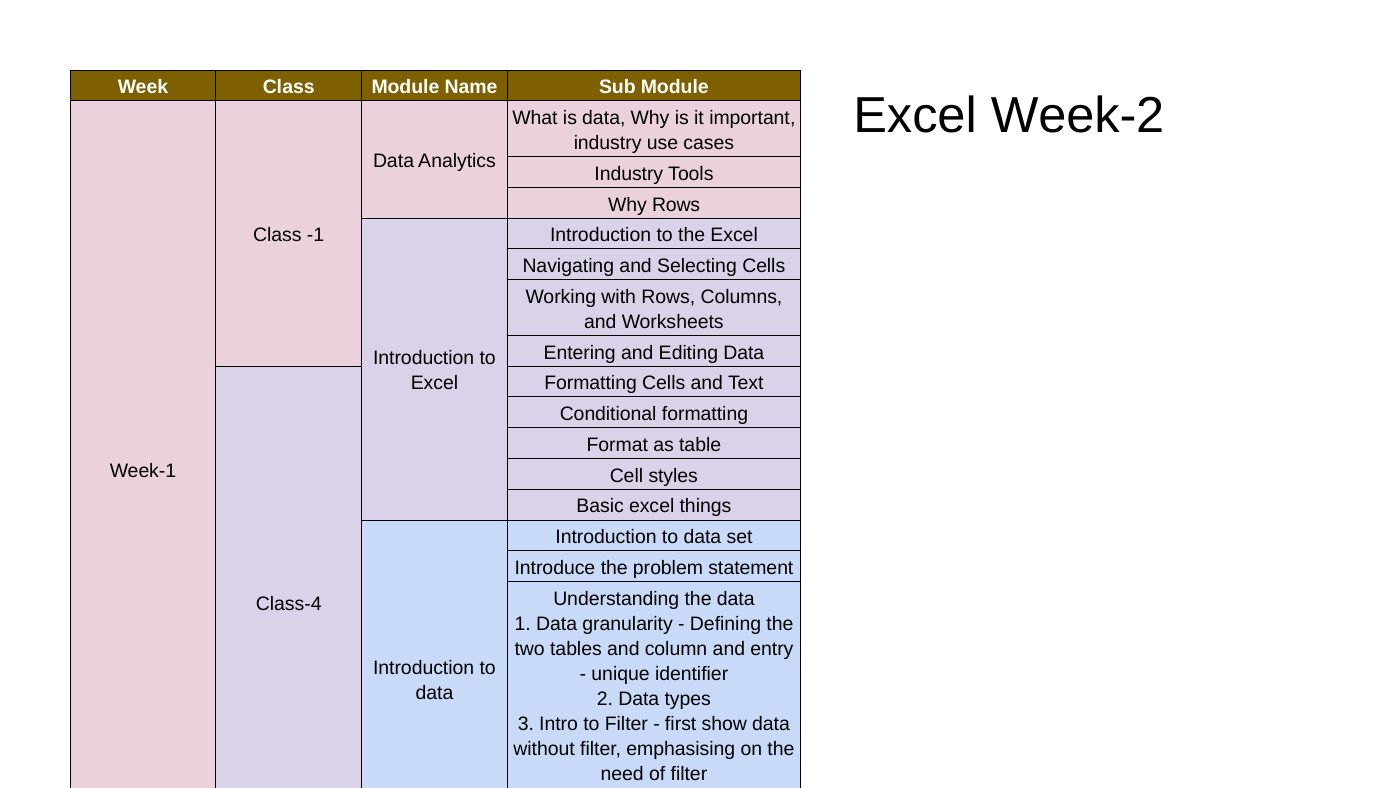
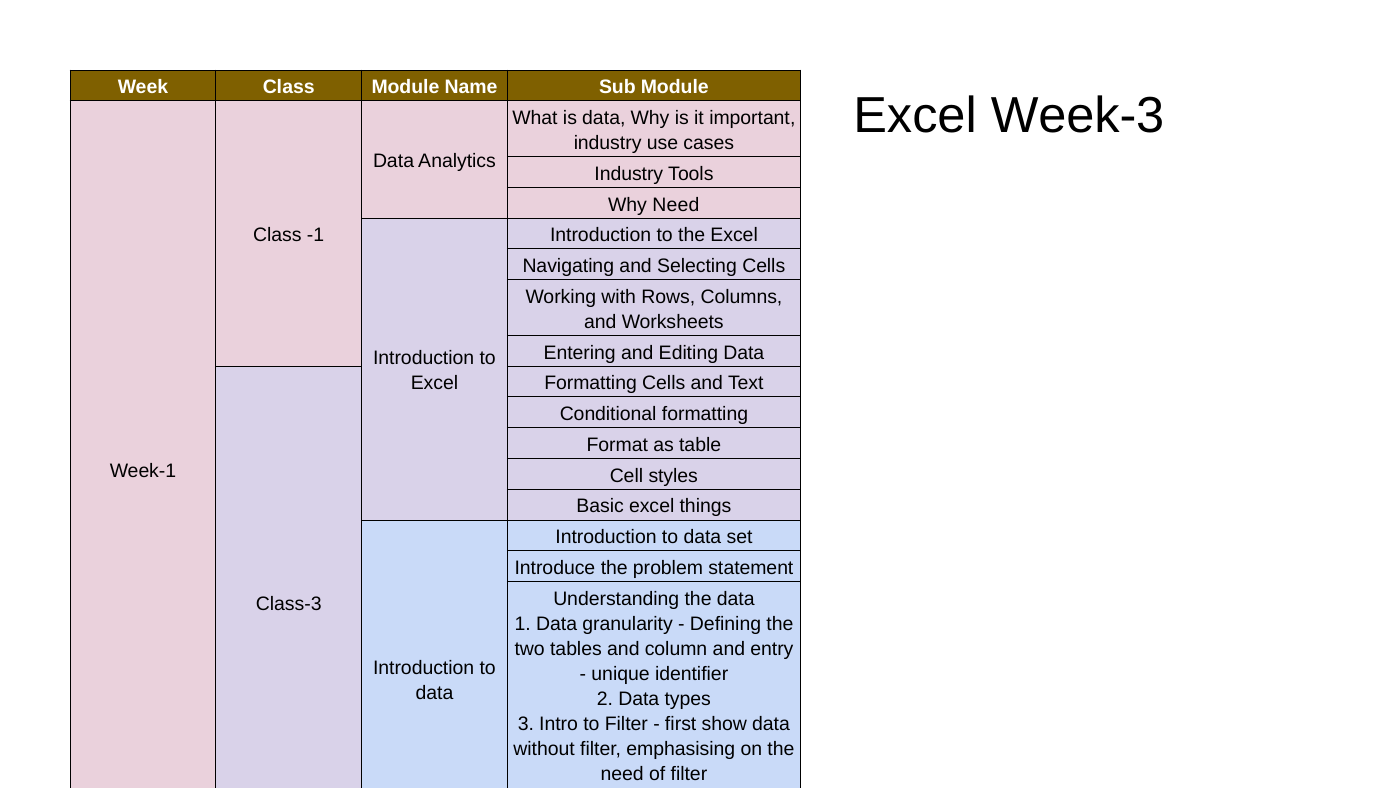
Week-2: Week-2 -> Week-3 (1078, 116)
Why Rows: Rows -> Need (676, 204)
Class-4: Class-4 -> Class-3 (289, 603)
